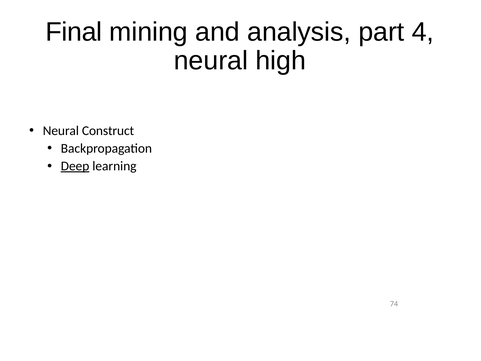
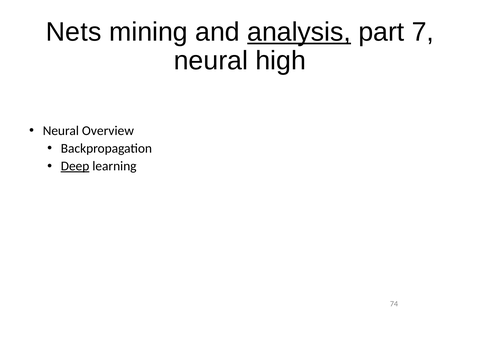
Final: Final -> Nets (74, 32)
analysis underline: none -> present (299, 32)
4: 4 -> 7 (423, 32)
Construct: Construct -> Overview (108, 130)
